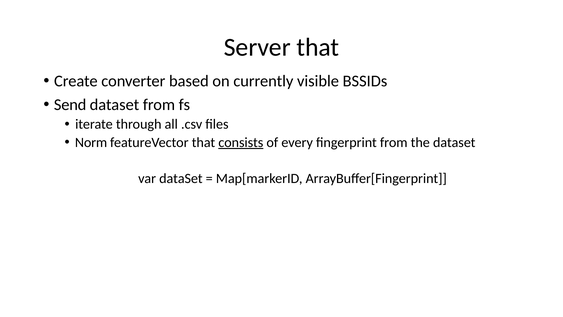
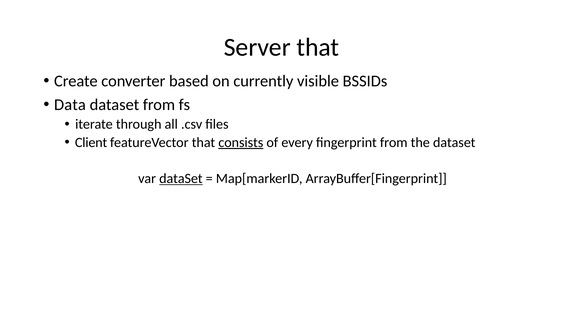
Send: Send -> Data (70, 105)
Norm: Norm -> Client (91, 142)
dataSet underline: none -> present (181, 178)
